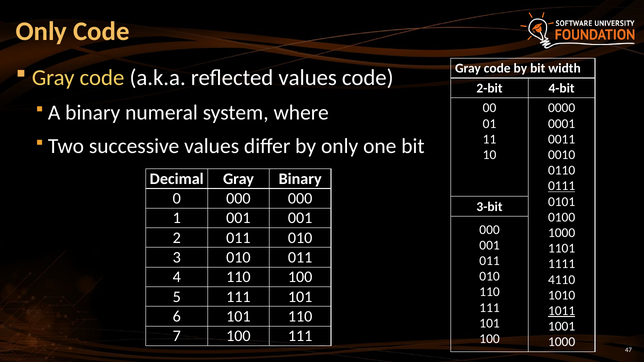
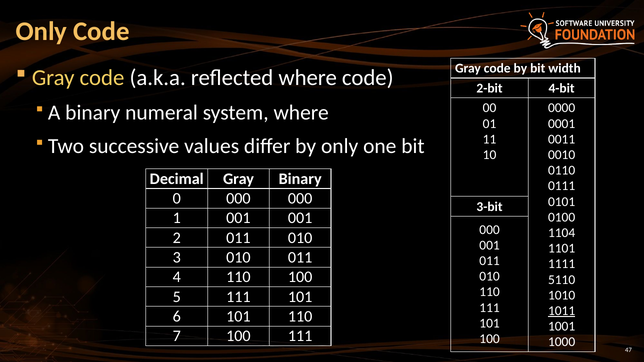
reflected values: values -> where (308, 78)
0111 underline: present -> none (562, 186)
1000: 1000 -> 1104 (562, 233)
4110: 4110 -> 5110 (562, 280)
